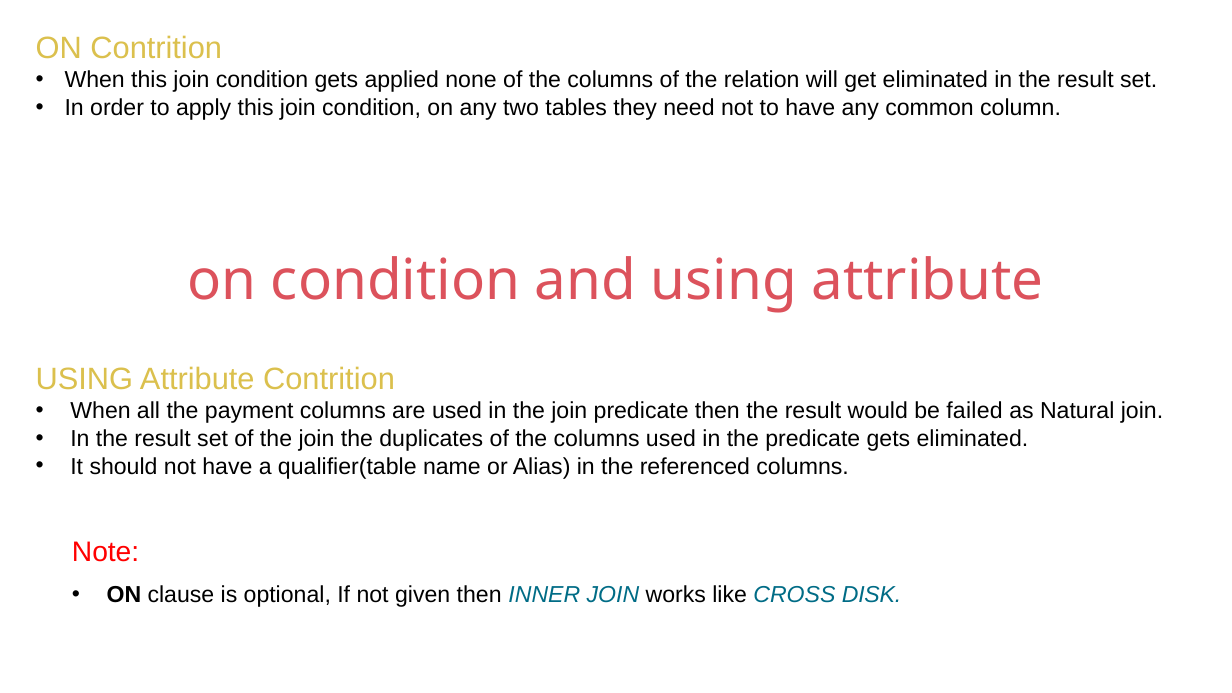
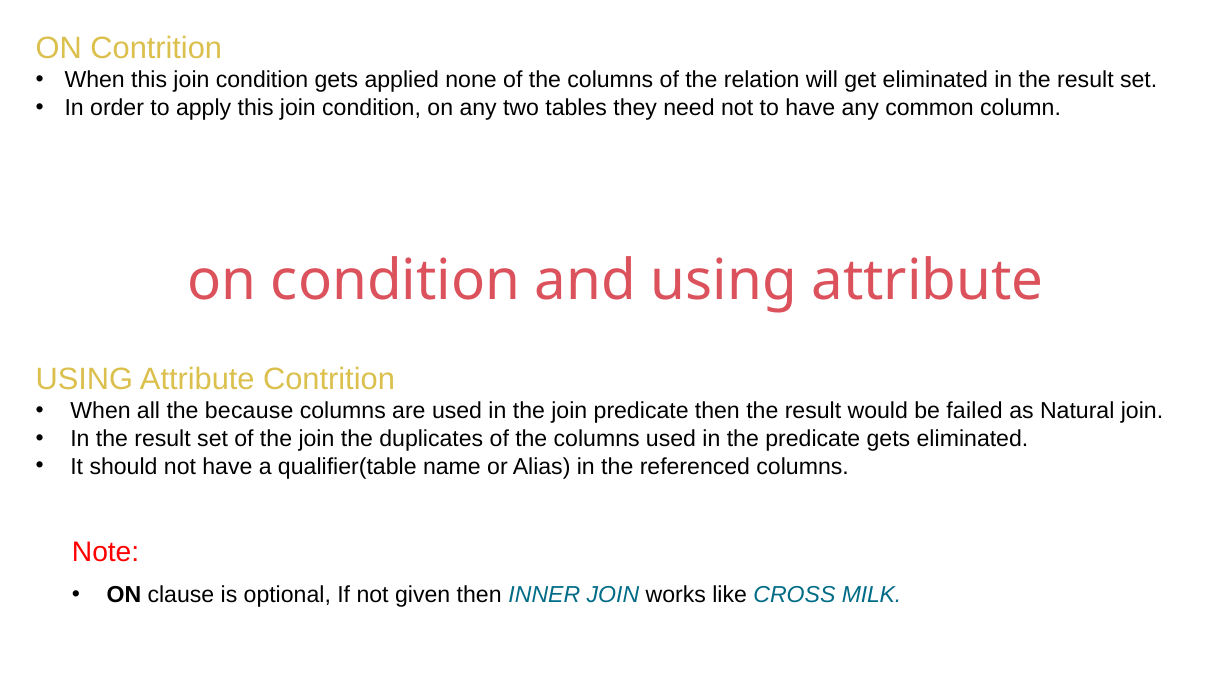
payment: payment -> because (249, 411)
DISK: DISK -> MILK (872, 595)
